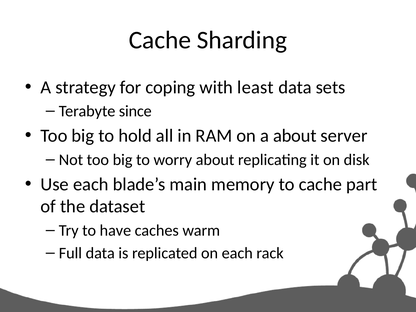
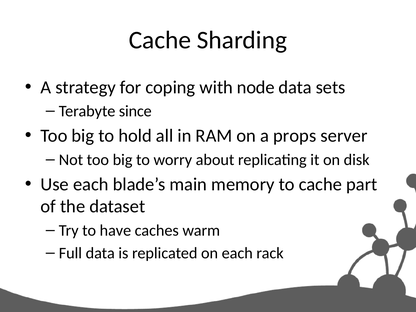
least: least -> node (256, 87)
a about: about -> props (295, 136)
